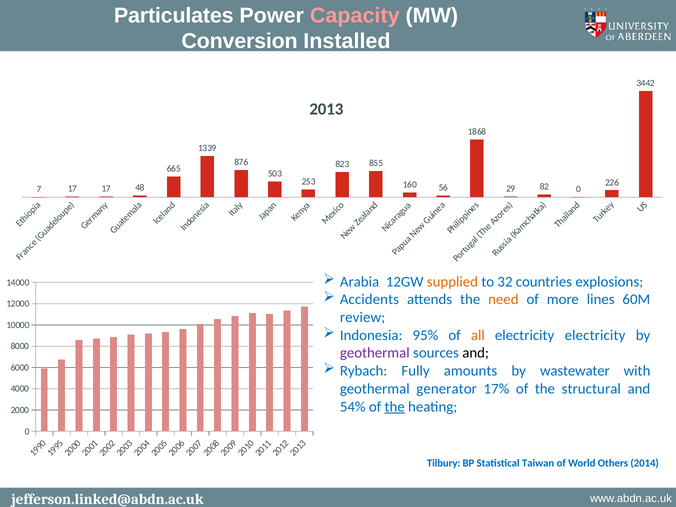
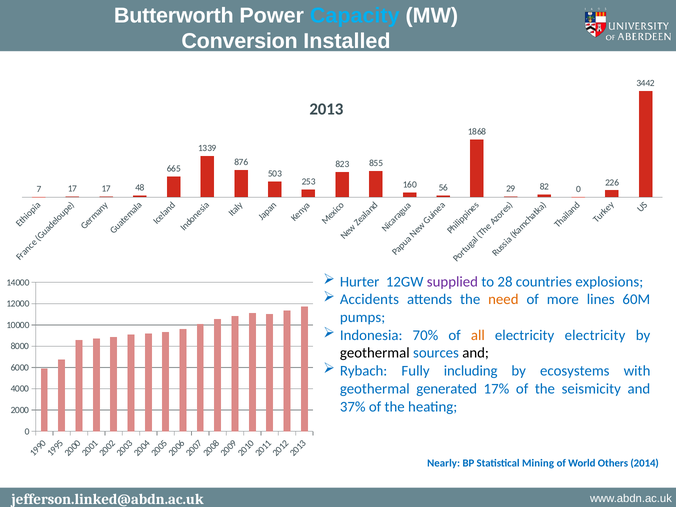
Particulates: Particulates -> Butterworth (174, 15)
Capacity colour: pink -> light blue (355, 15)
Arabia: Arabia -> Hurter (360, 282)
supplied colour: orange -> purple (452, 282)
32: 32 -> 28 (505, 282)
review: review -> pumps (363, 317)
95%: 95% -> 70% (425, 335)
geothermal colour: purple -> black (375, 353)
amounts: amounts -> including (471, 371)
wastewater: wastewater -> ecosystems (575, 371)
generator: generator -> generated (447, 389)
structural: structural -> seismicity (591, 389)
54%: 54% -> 37% (353, 407)
the underline: present -> none (395, 407)
Tilbury: Tilbury -> Nearly (444, 463)
Taiwan: Taiwan -> Mining (538, 463)
